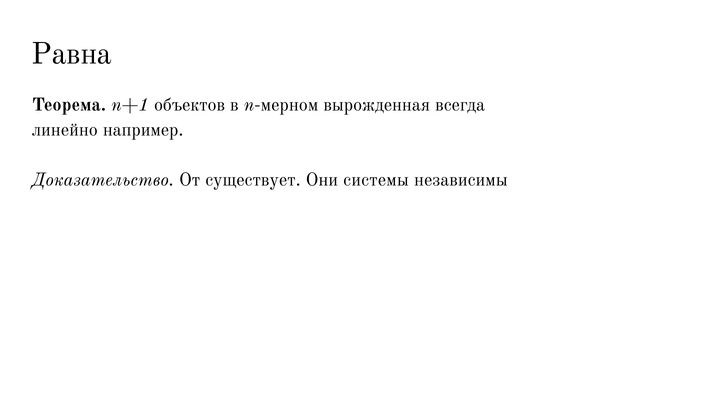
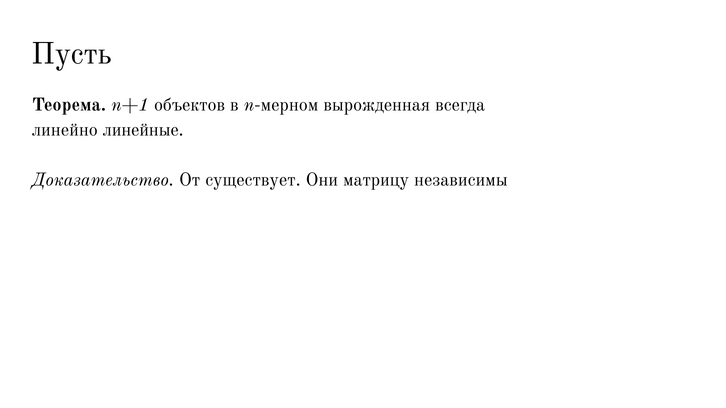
Равна: Равна -> Пусть (72, 54)
например: например -> линейные (143, 130)
системы: системы -> матрицу (376, 180)
